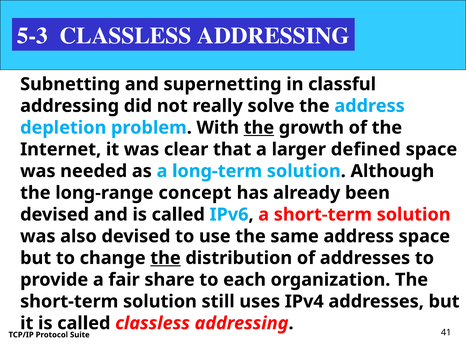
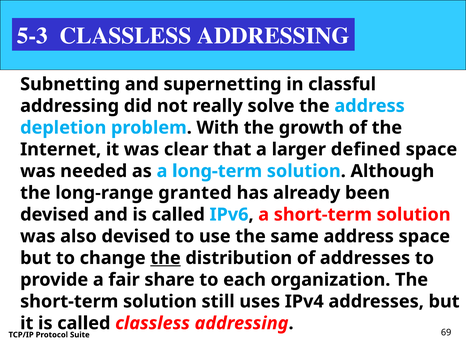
the underline: present -> none (259, 128)
concept: concept -> granted (195, 193)
41: 41 -> 69 (446, 333)
